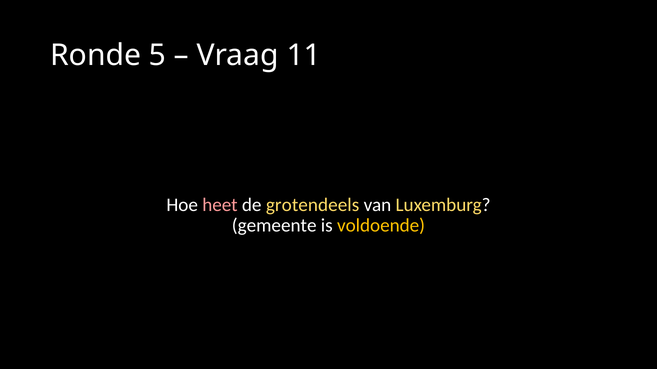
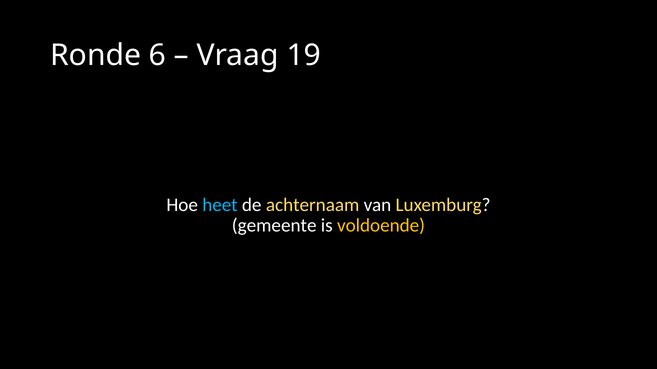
5: 5 -> 6 (158, 55)
11: 11 -> 19 (304, 55)
heet colour: pink -> light blue (220, 205)
grotendeels: grotendeels -> achternaam (313, 205)
